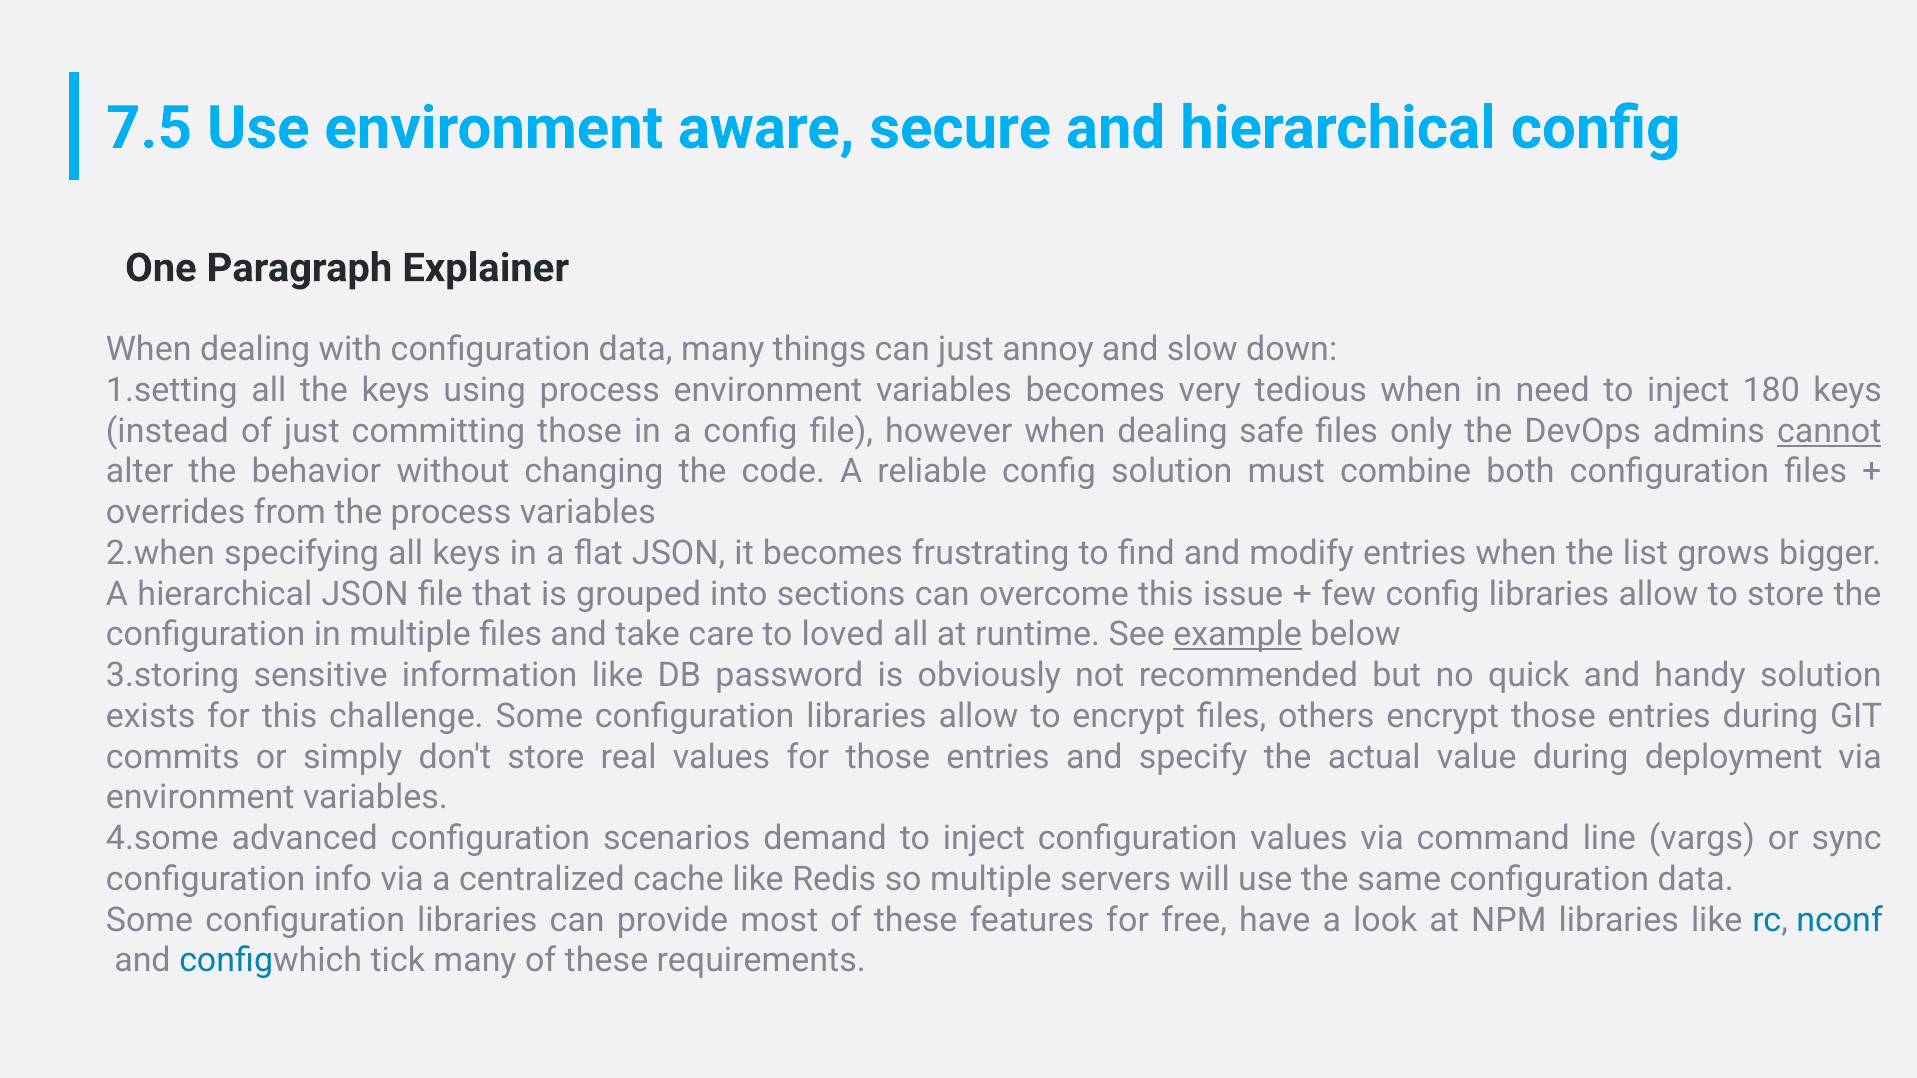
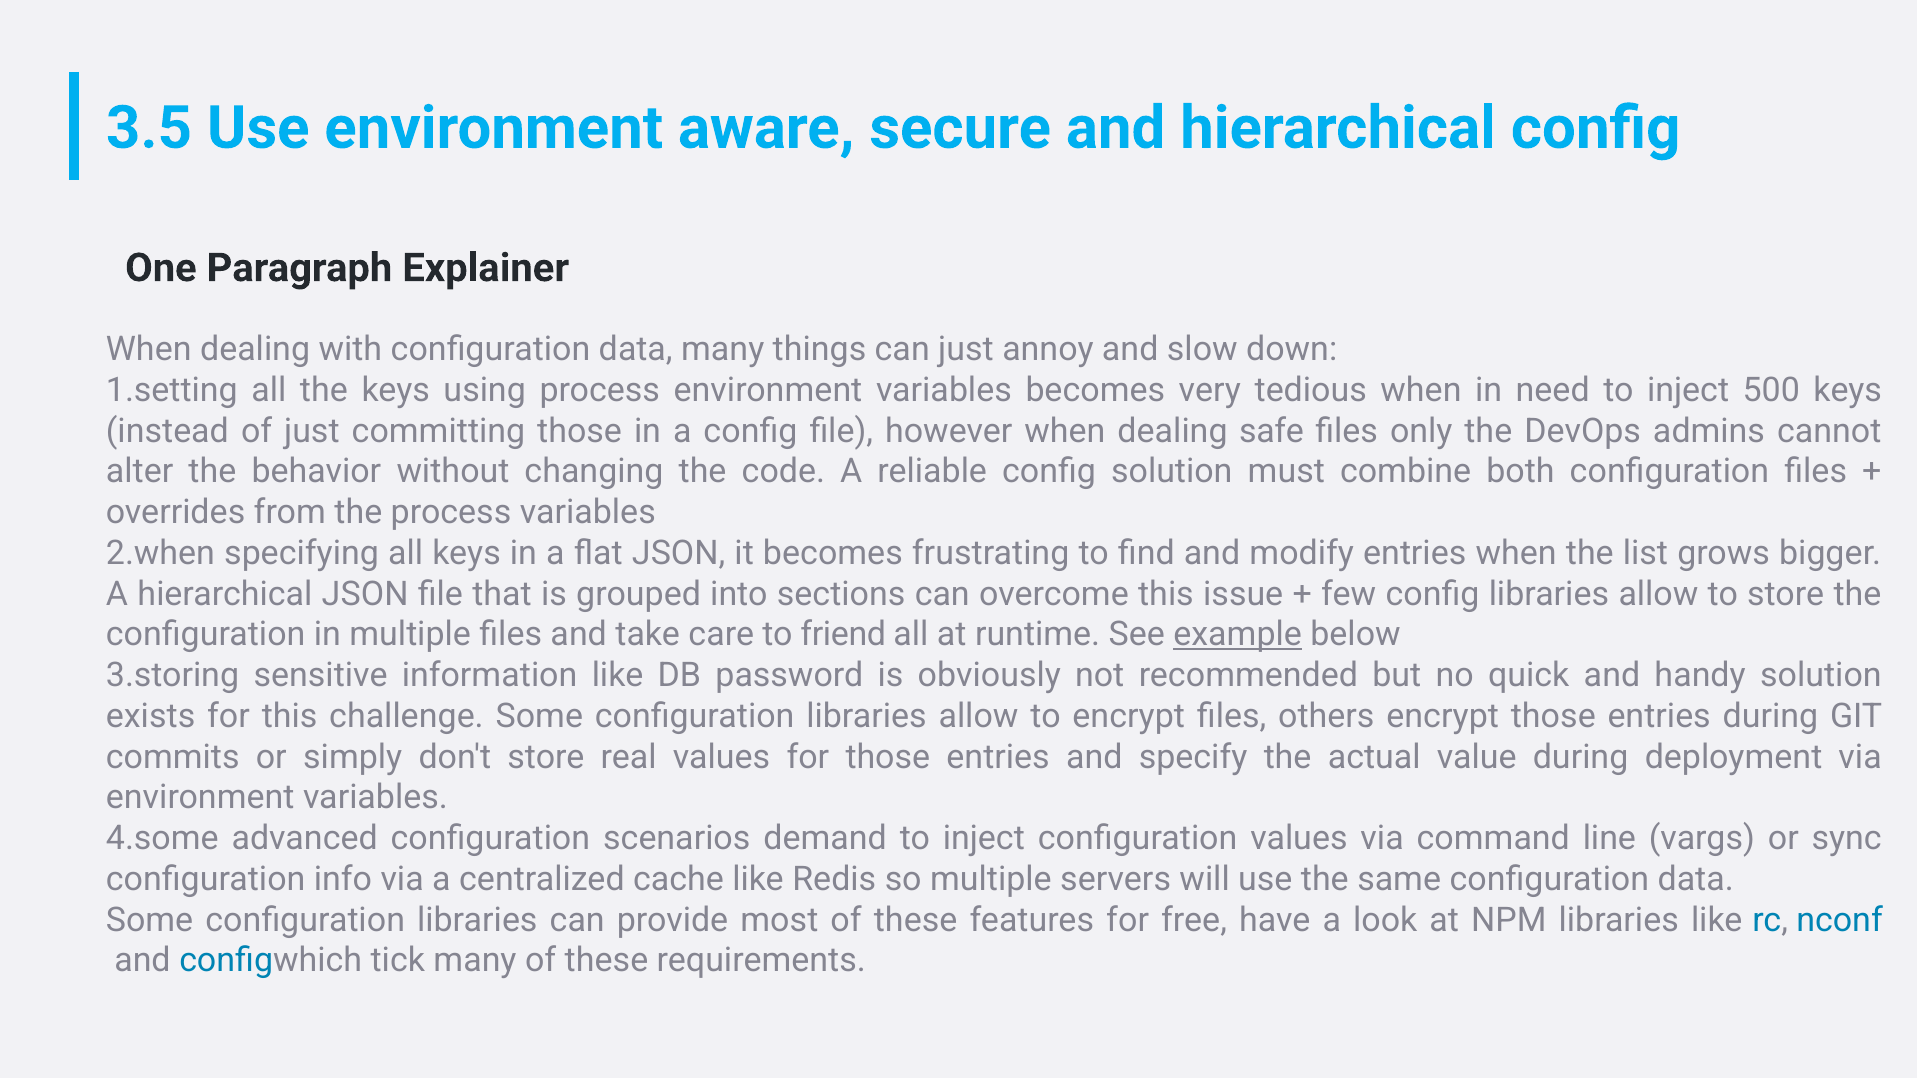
7.5: 7.5 -> 3.5 (149, 128)
180: 180 -> 500 (1771, 390)
cannot underline: present -> none (1829, 431)
loved: loved -> friend (843, 635)
